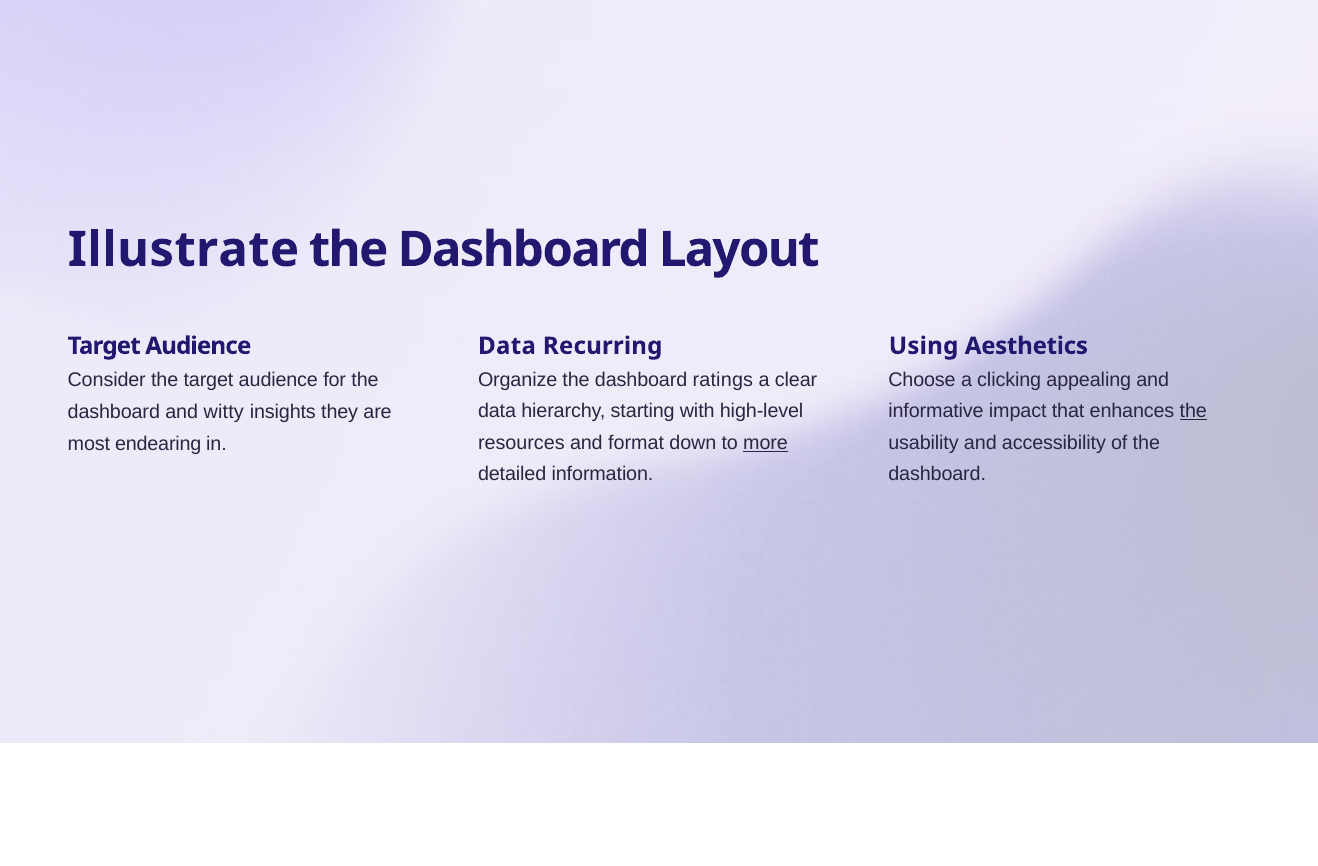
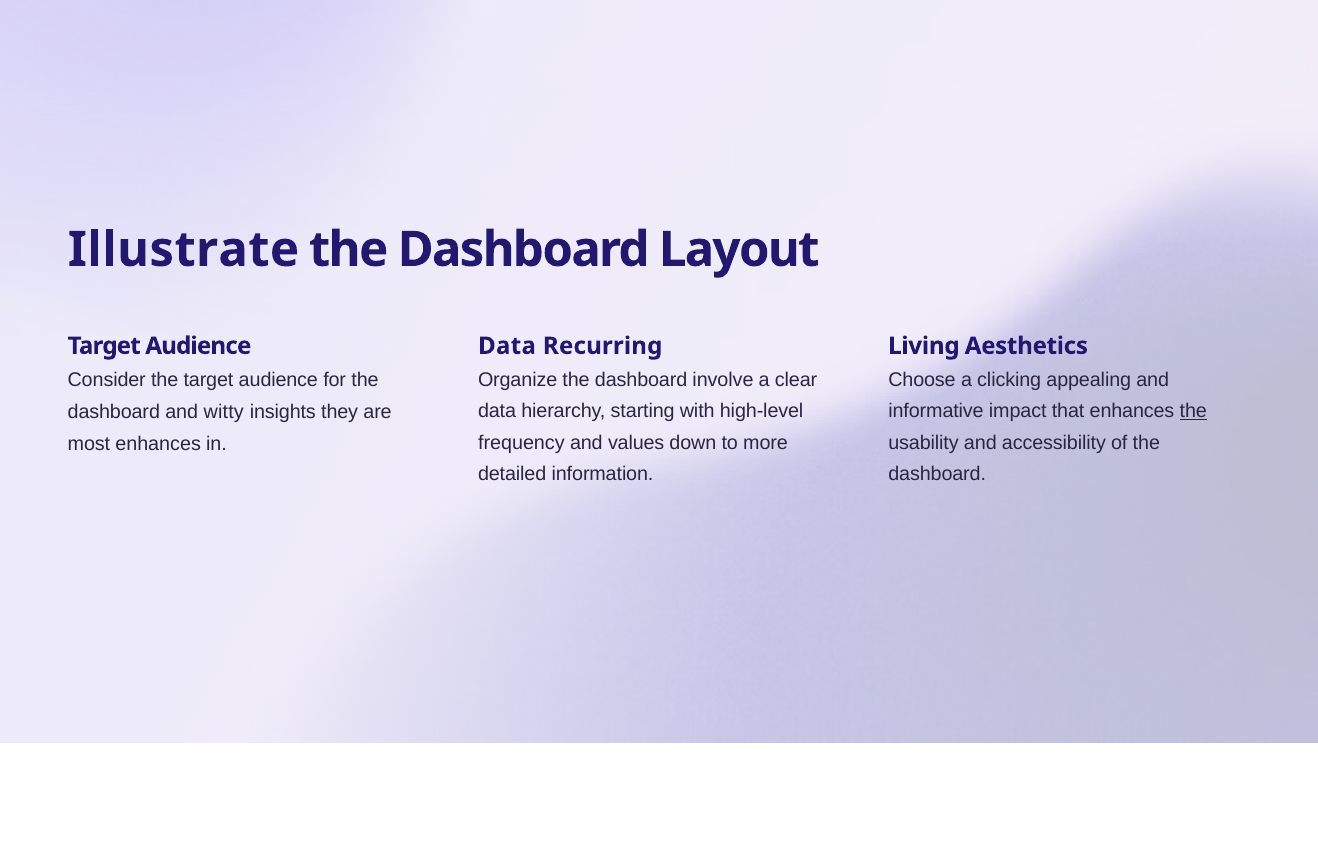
Using: Using -> Living (924, 346)
ratings: ratings -> involve (723, 379)
resources: resources -> frequency (521, 442)
format: format -> values (636, 442)
more underline: present -> none (766, 442)
most endearing: endearing -> enhances (158, 444)
